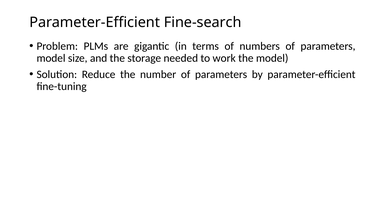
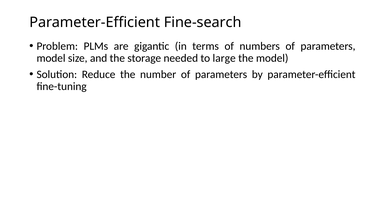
work: work -> large (224, 58)
